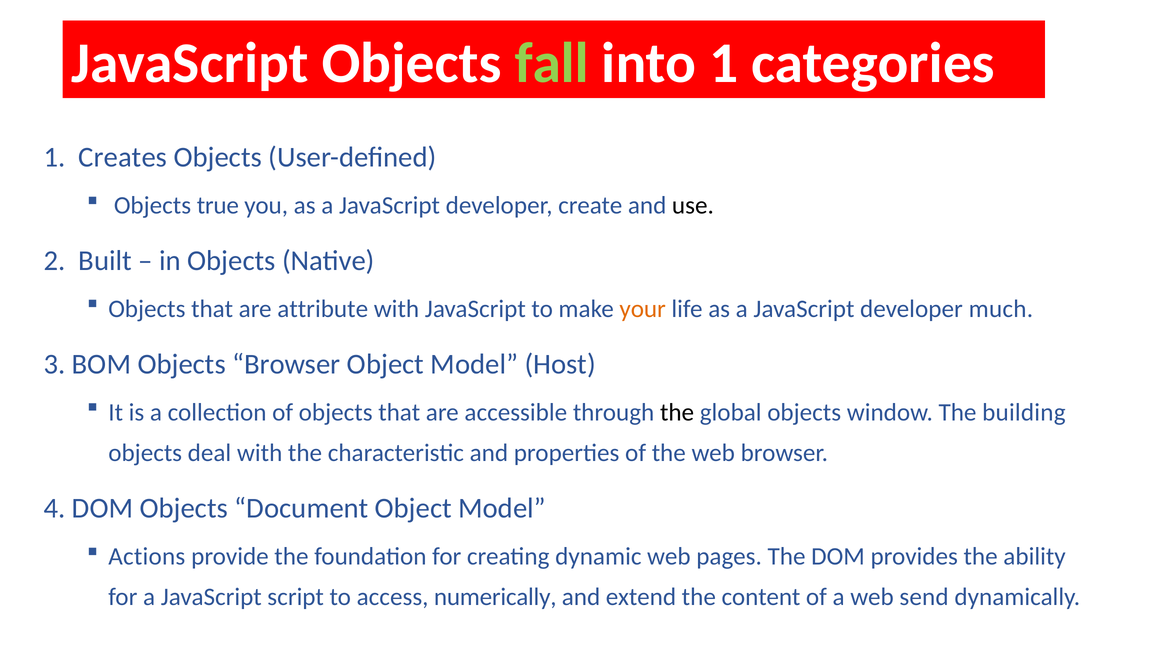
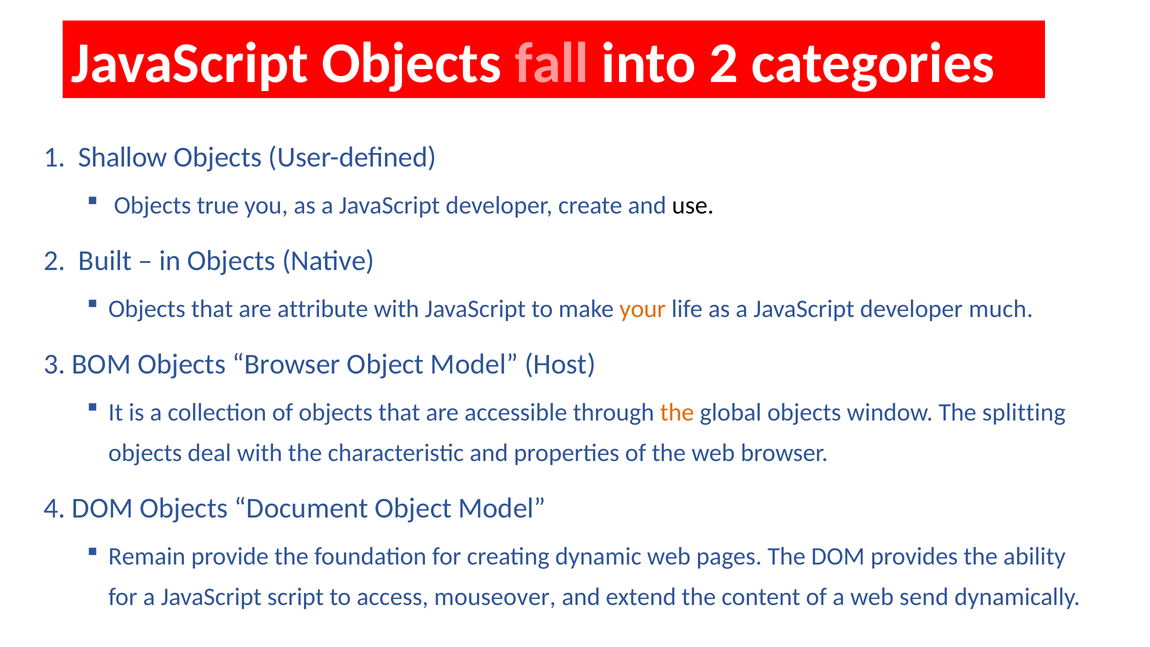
fall colour: light green -> pink (552, 63)
into 1: 1 -> 2 (724, 63)
Creates: Creates -> Shallow (123, 157)
the colour: black -> orange (677, 412)
building: building -> splitting (1024, 412)
Actions: Actions -> Remain (147, 556)
numerically: numerically -> mouseover (495, 597)
